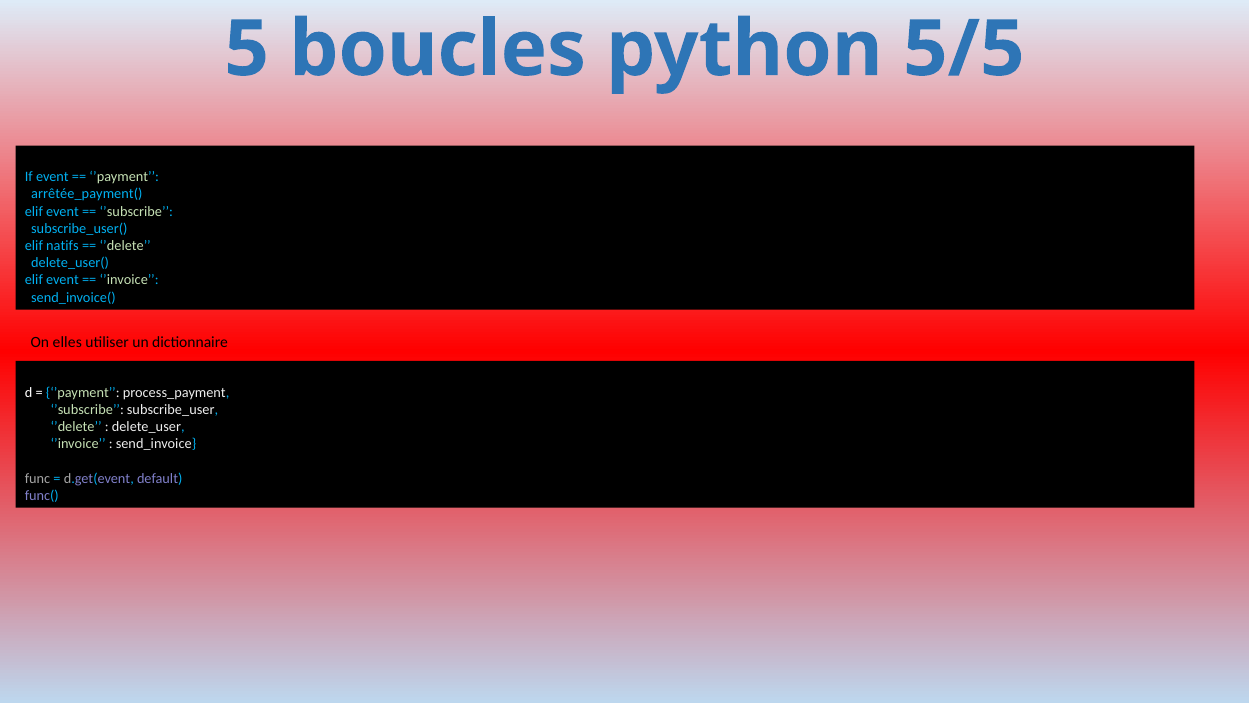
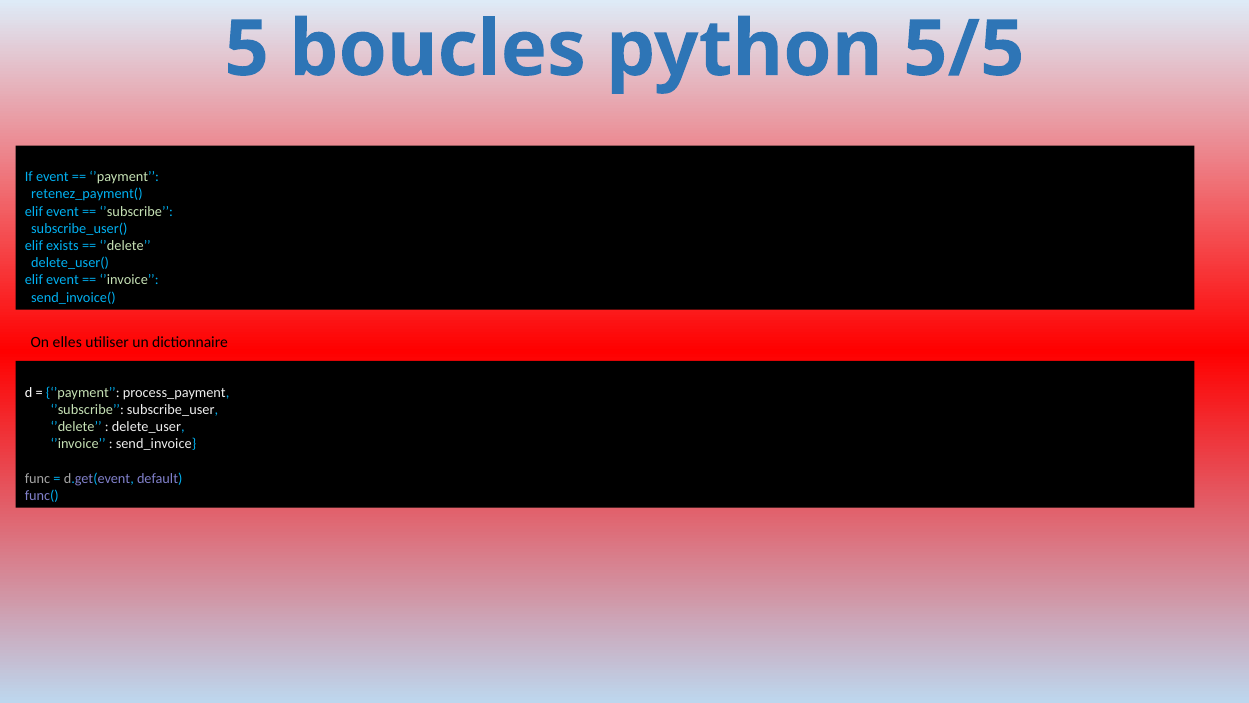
arrêtée_payment(: arrêtée_payment( -> retenez_payment( (87, 194)
natifs: natifs -> exists (62, 246)
